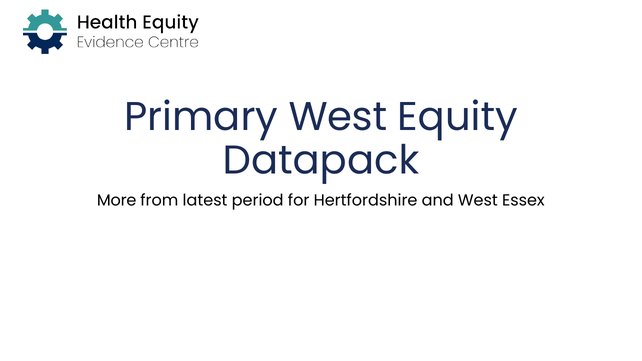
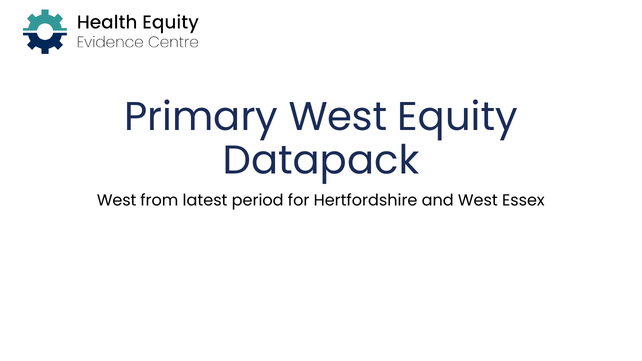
More: More -> West (117, 201)
